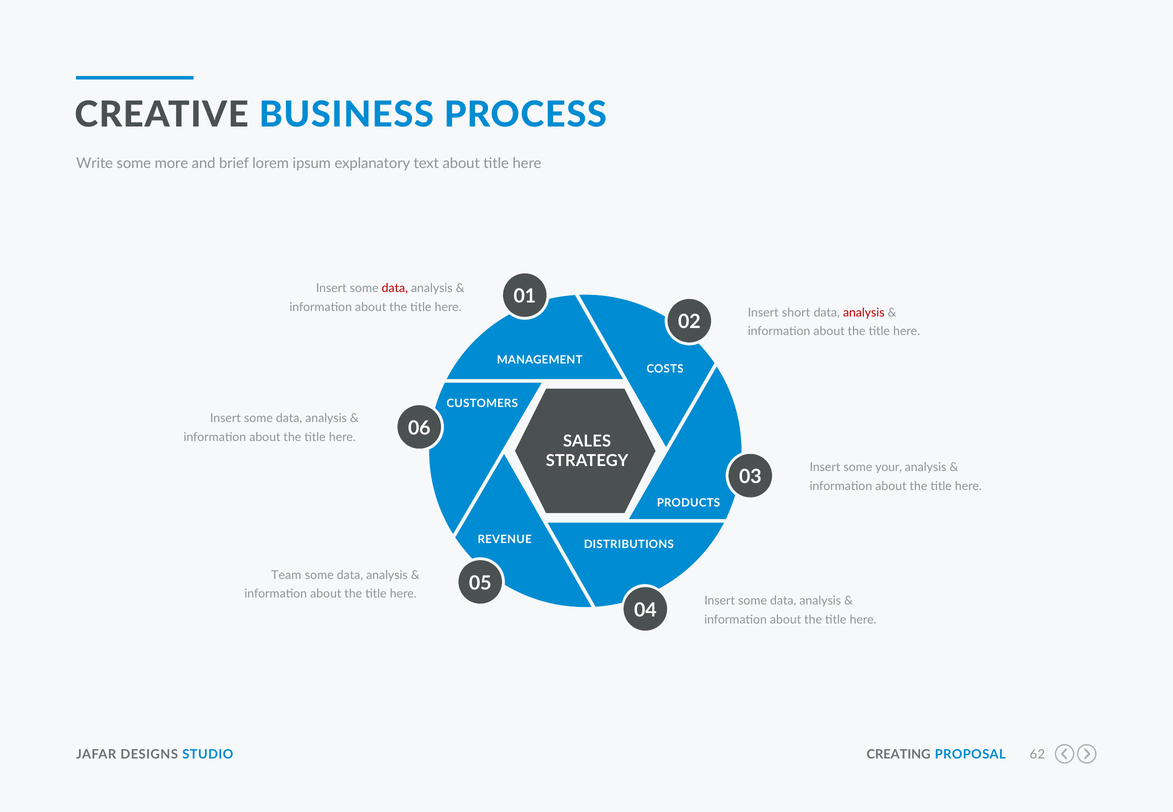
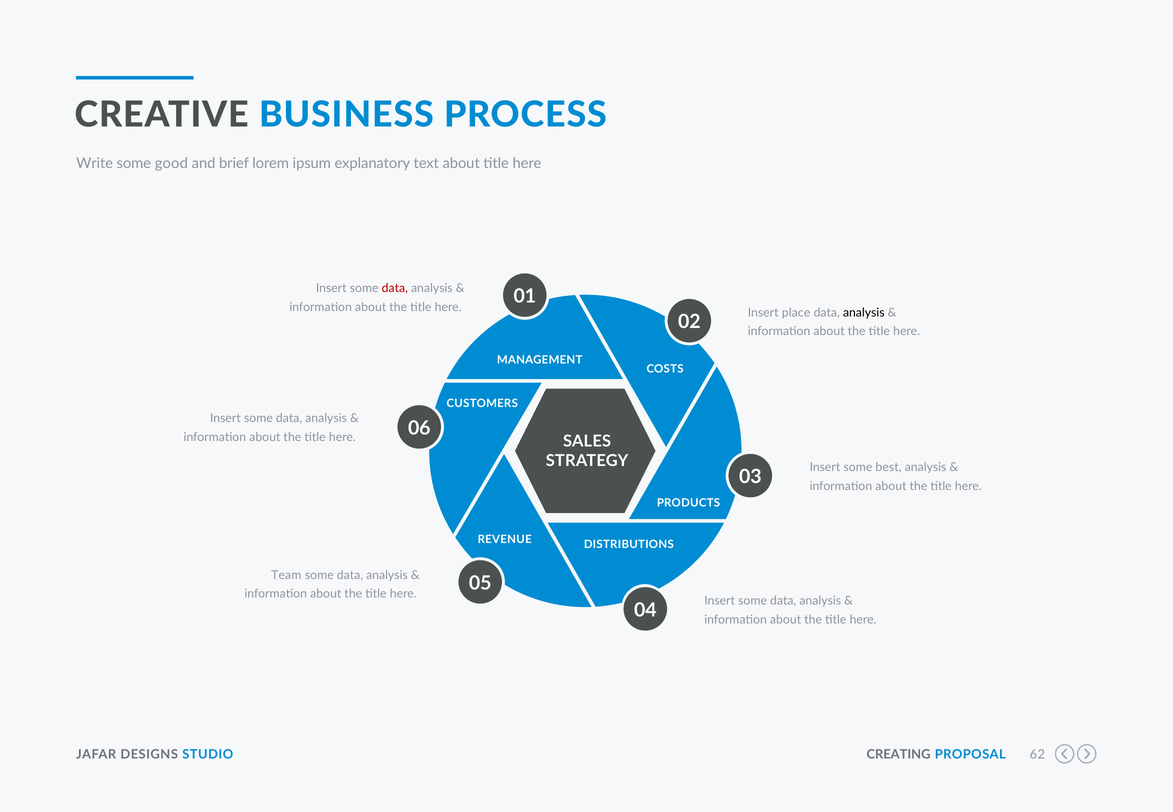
more: more -> good (171, 163)
short: short -> place (796, 313)
analysis colour: red -> black (864, 313)
your: your -> best (889, 467)
